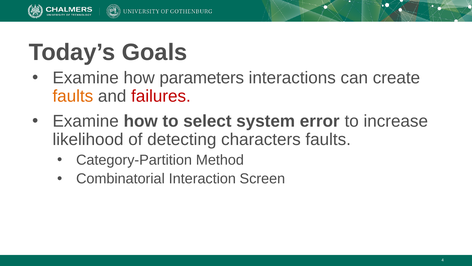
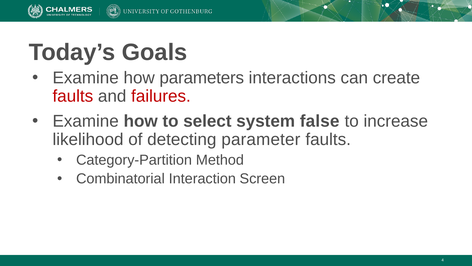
faults colour: orange -> red (73, 96)
error: error -> false (320, 121)
characters: characters -> parameter (261, 139)
